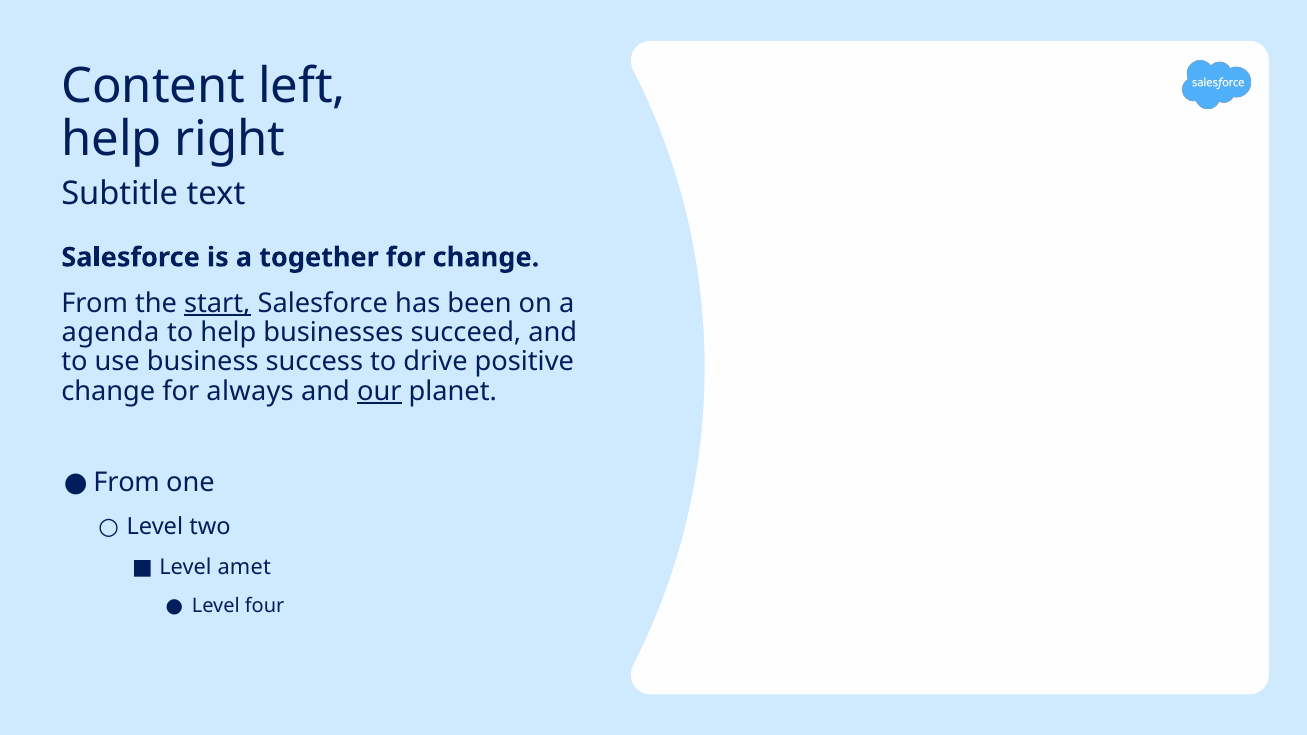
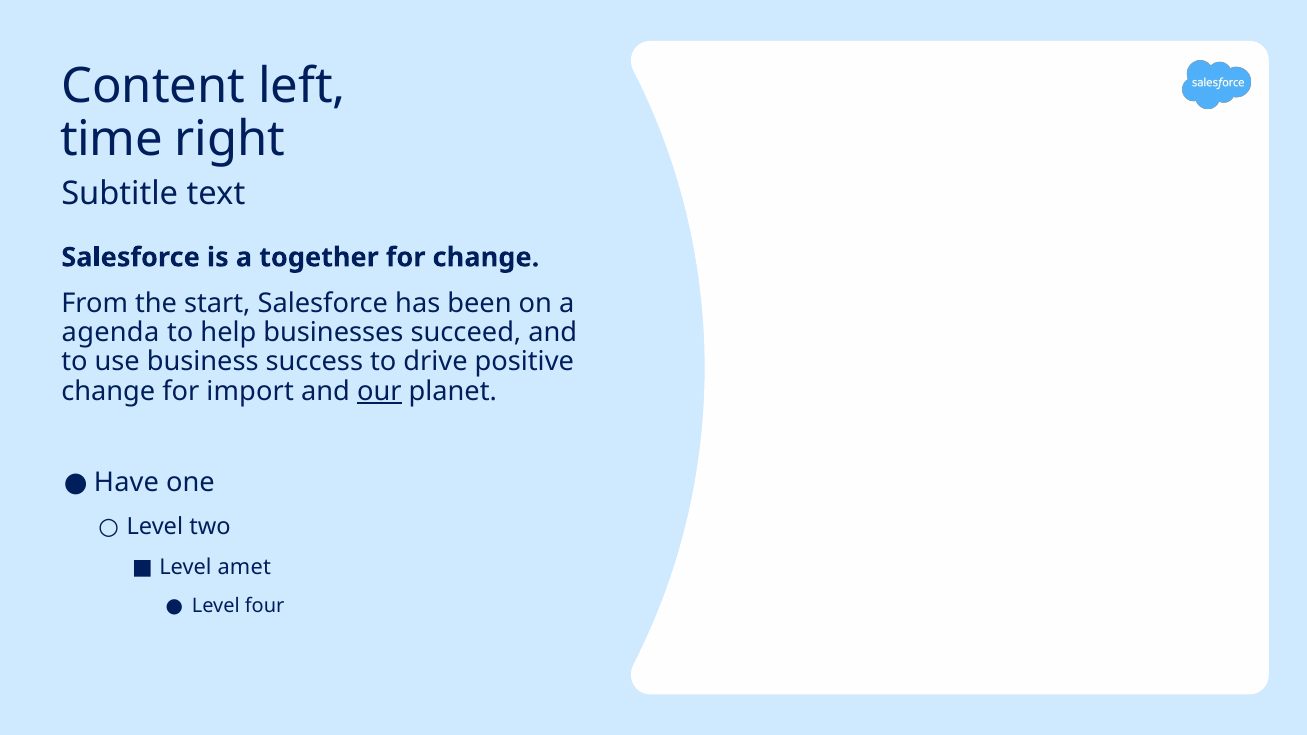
help: help -> time (112, 139)
start underline: present -> none (217, 303)
always: always -> import (250, 391)
From: From -> Have (126, 483)
